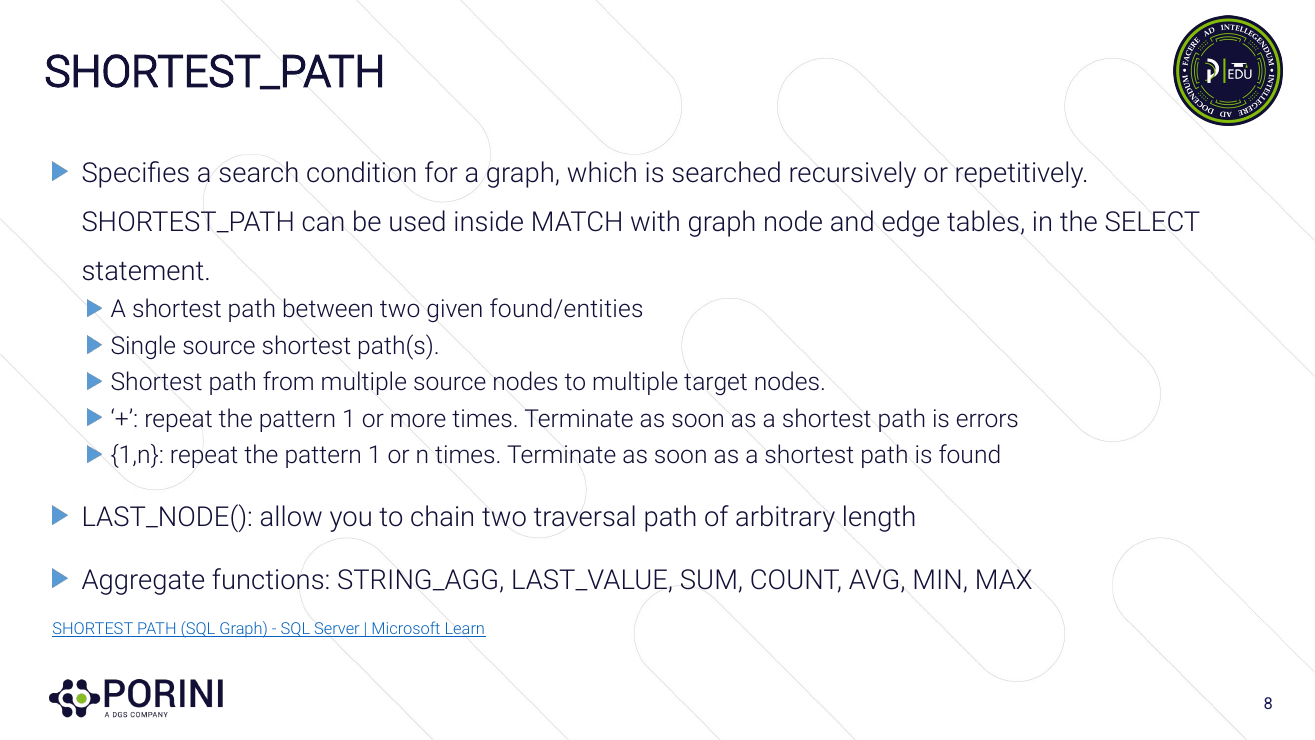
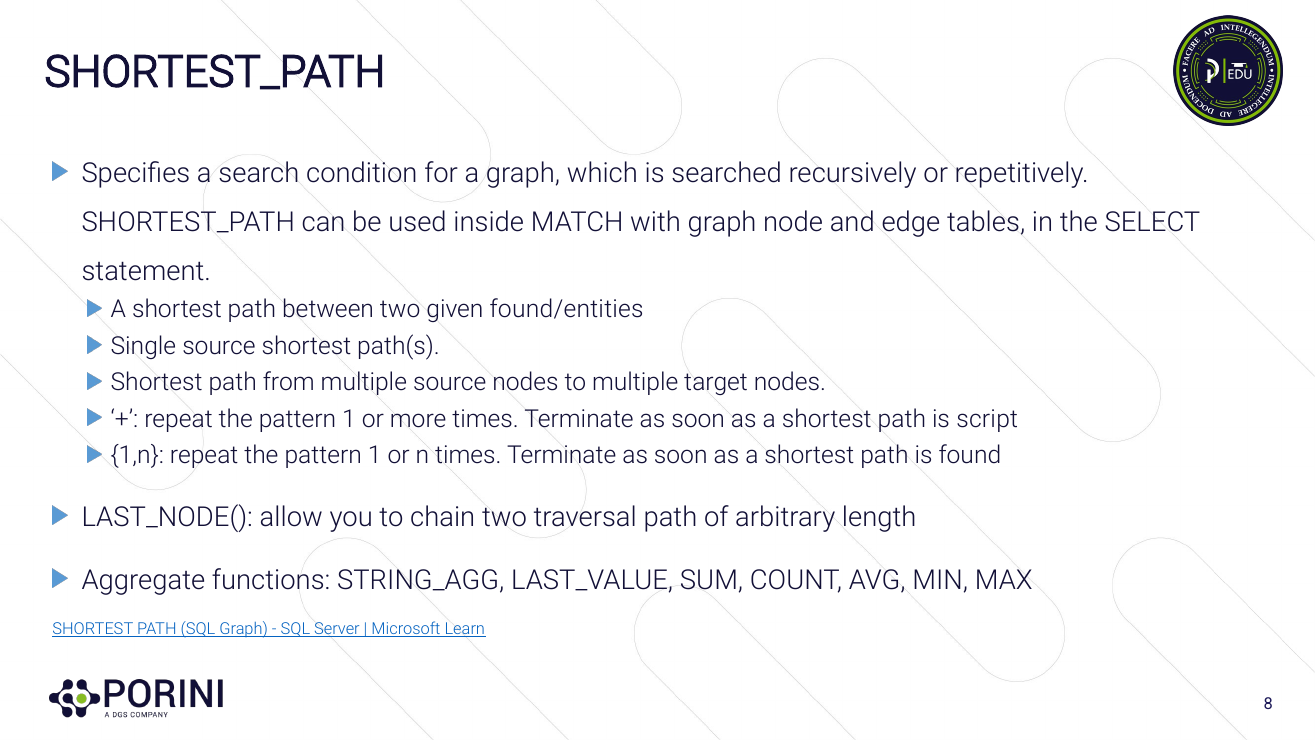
errors: errors -> script (987, 419)
